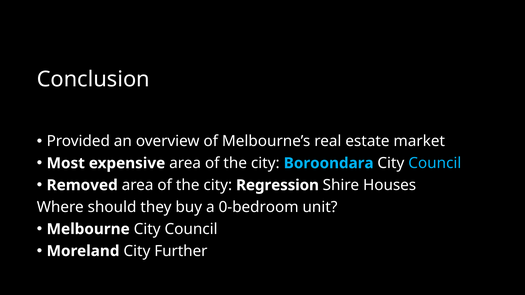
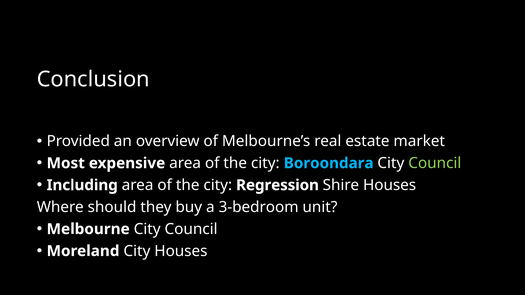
Council colour: light blue -> light green (435, 163)
Removed: Removed -> Including (82, 185)
0-bedroom: 0-bedroom -> 3-bedroom (259, 207)
City Further: Further -> Houses (181, 251)
